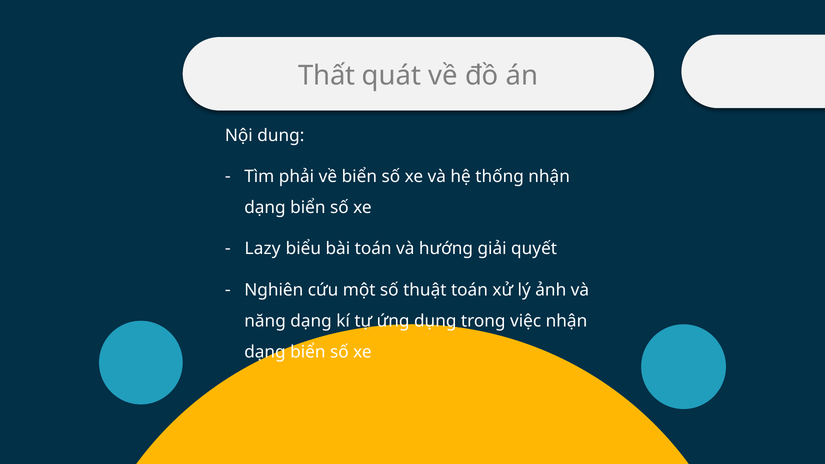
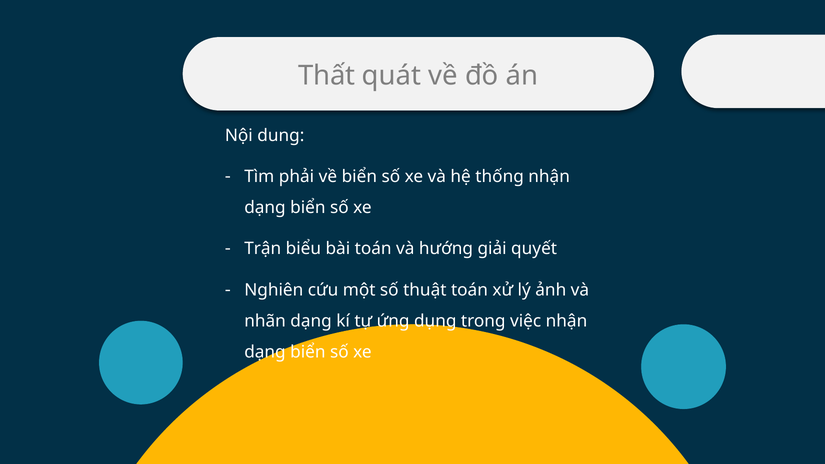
Lazy: Lazy -> Trận (263, 249)
năng: năng -> nhãn (265, 321)
